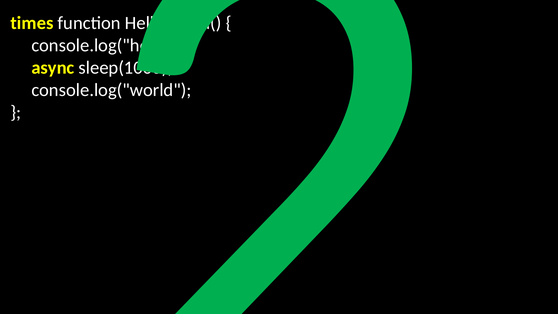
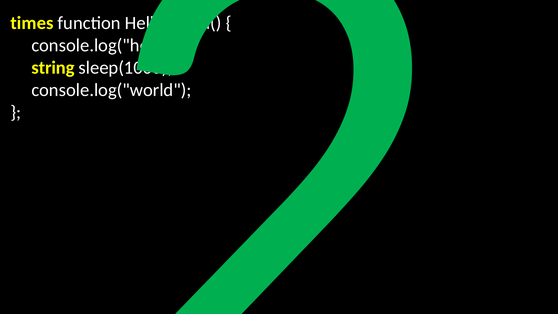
async: async -> string (53, 68)
